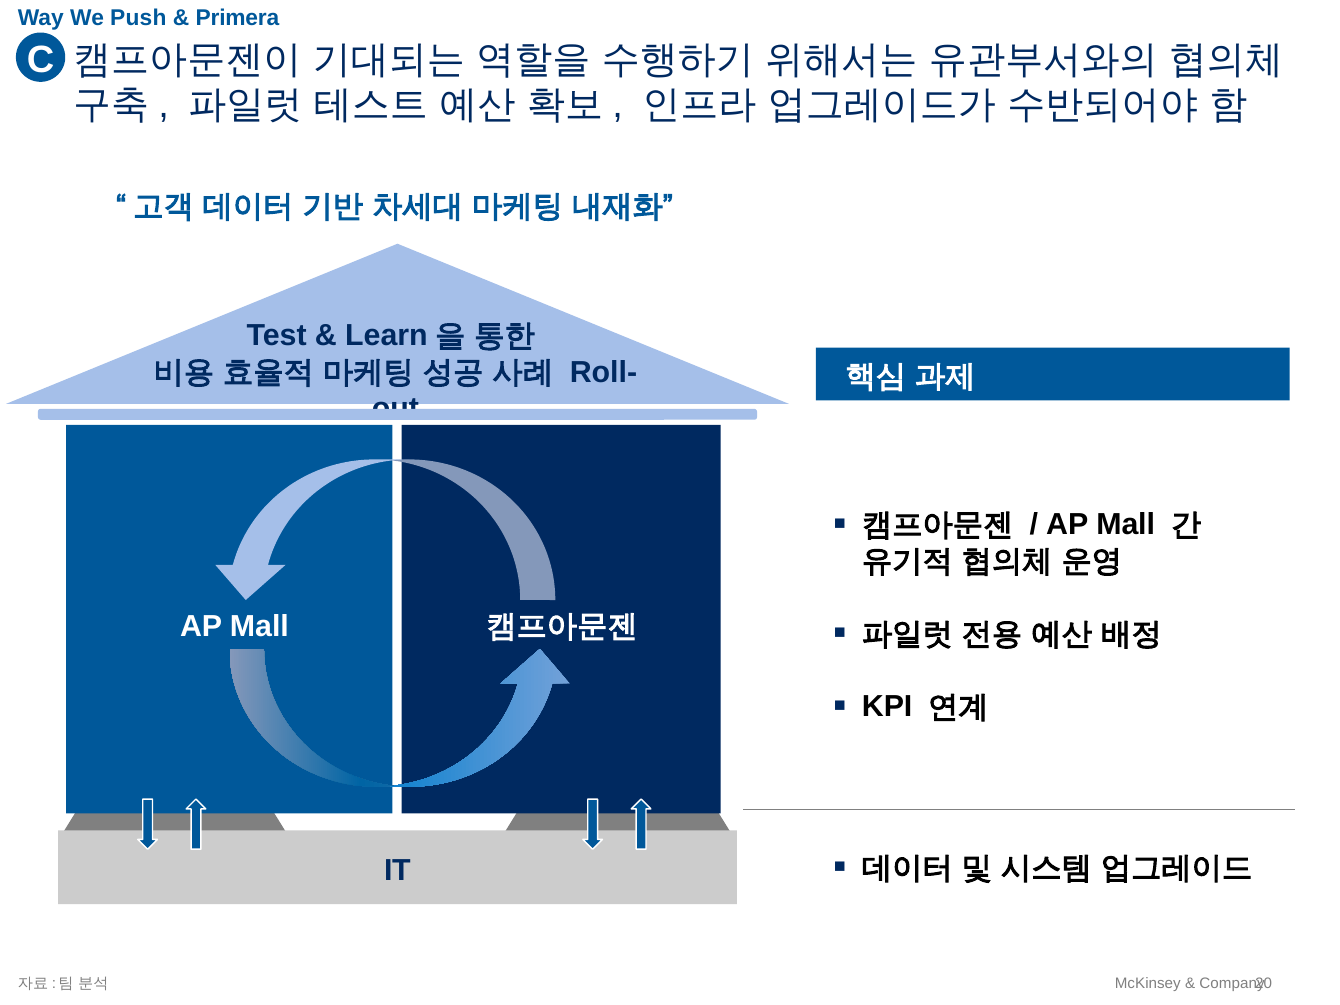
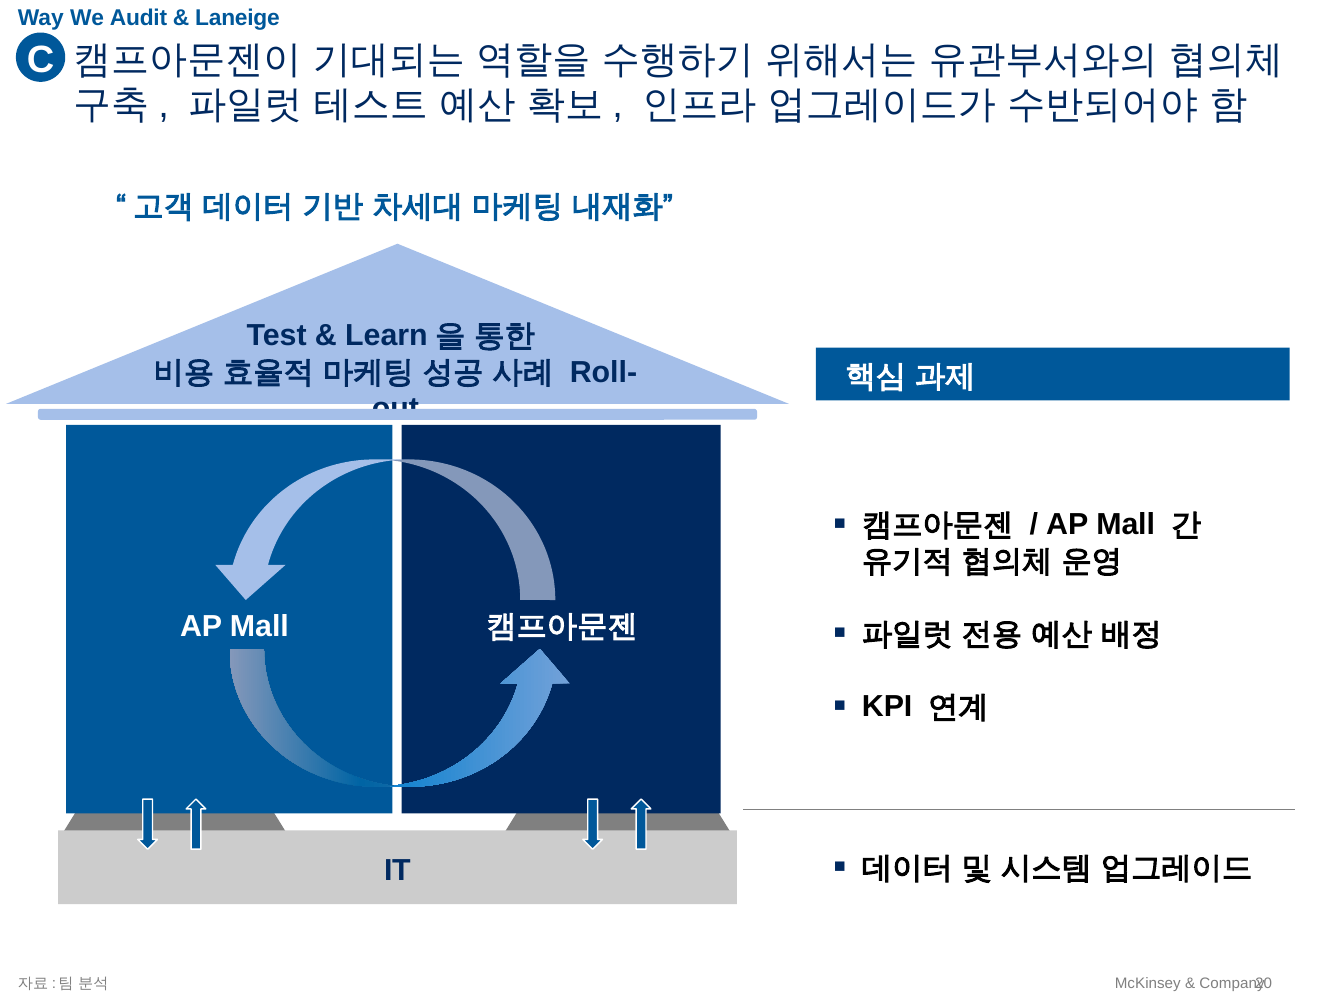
Push: Push -> Audit (139, 18)
Primera: Primera -> Laneige (238, 18)
